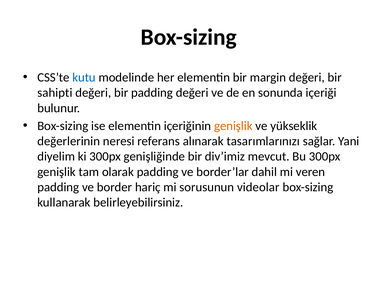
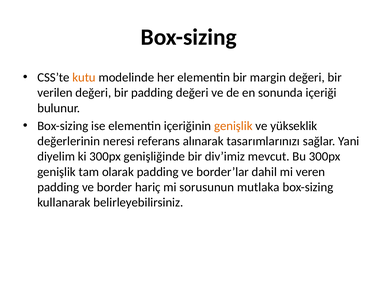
kutu colour: blue -> orange (84, 77)
sahipti: sahipti -> verilen (55, 93)
videolar: videolar -> mutlaka (258, 187)
